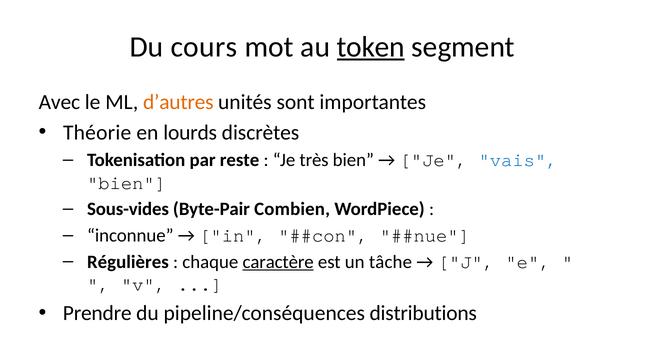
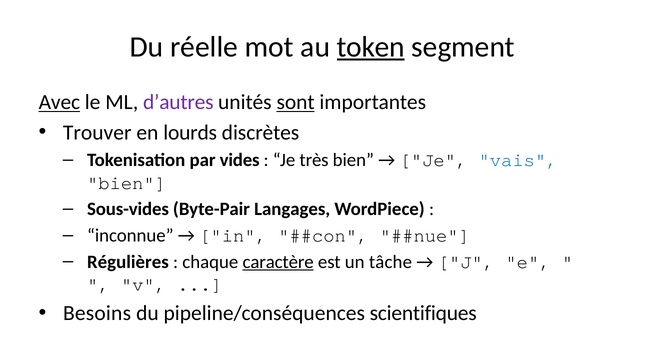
cours: cours -> réelle (204, 47)
Avec underline: none -> present (59, 102)
d’autres colour: orange -> purple (178, 102)
sont underline: none -> present (296, 102)
Théorie: Théorie -> Trouver (97, 132)
reste: reste -> vides (240, 160)
Combien: Combien -> Langages (292, 209)
Prendre: Prendre -> Besoins (97, 313)
distributions: distributions -> scientifiques (423, 313)
